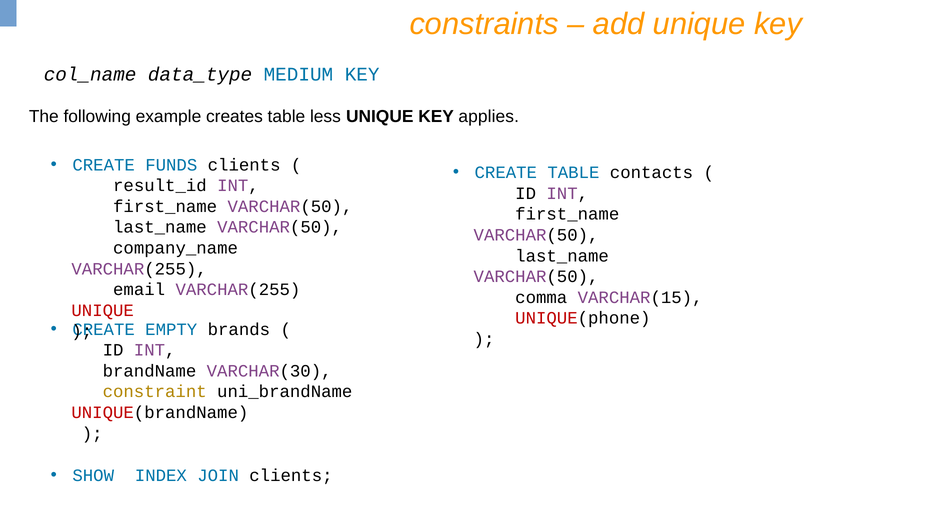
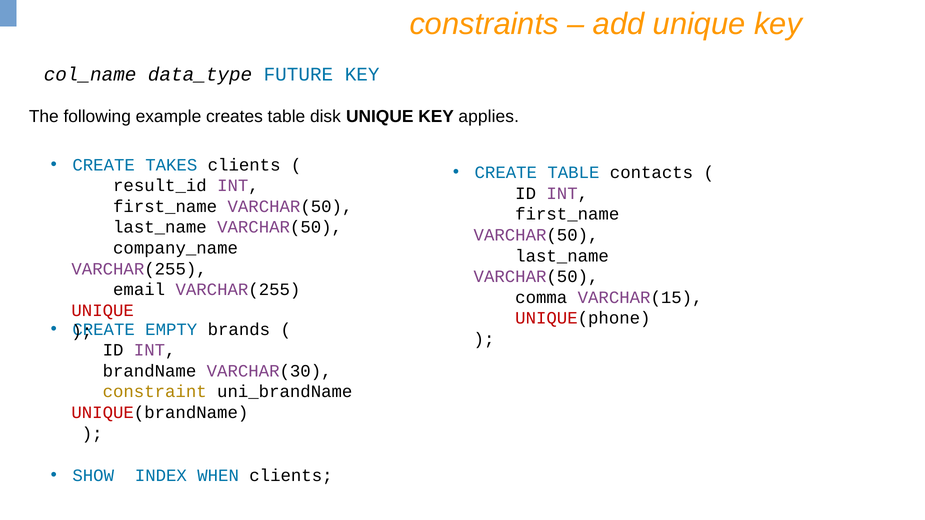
MEDIUM: MEDIUM -> FUTURE (298, 74)
less: less -> disk (325, 117)
FUNDS: FUNDS -> TAKES (171, 165)
JOIN: JOIN -> WHEN (218, 476)
